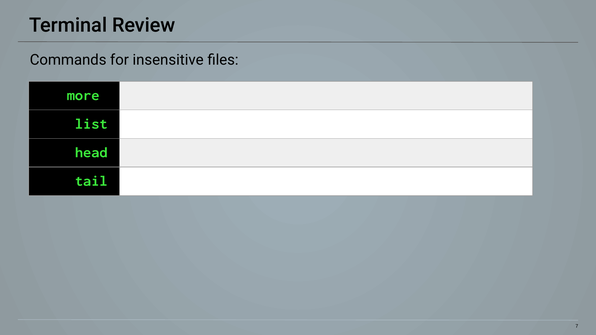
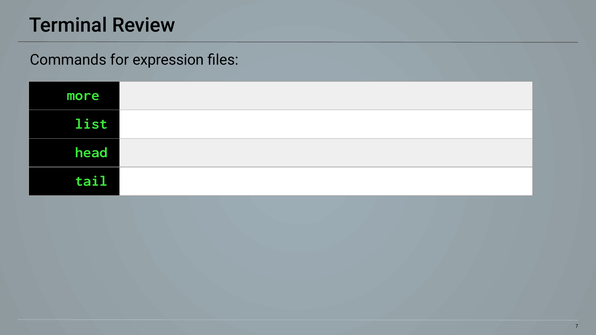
insensitive: insensitive -> expression (168, 60)
